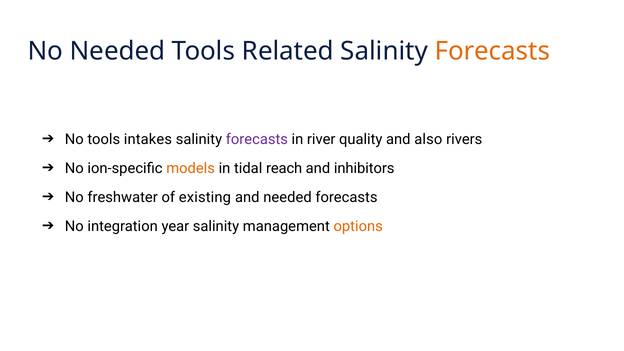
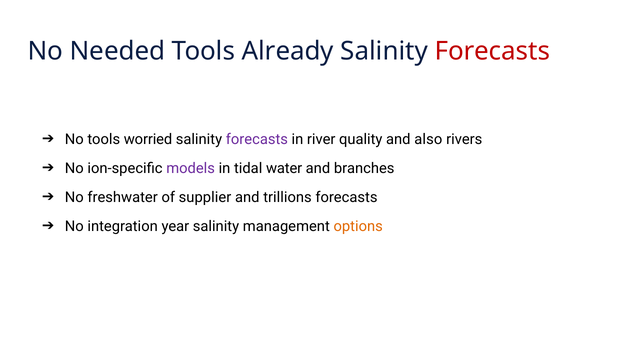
Related: Related -> Already (288, 51)
Forecasts colour: orange -> red (492, 51)
intakes: intakes -> worried (148, 139)
models colour: orange -> purple (191, 168)
reach: reach -> water (284, 168)
inhibitors: inhibitors -> branches (364, 168)
existing: existing -> supplier (205, 197)
and needed: needed -> trillions (287, 197)
